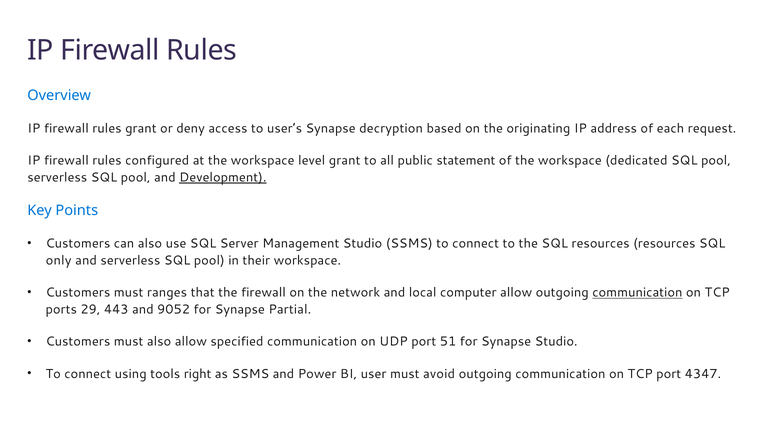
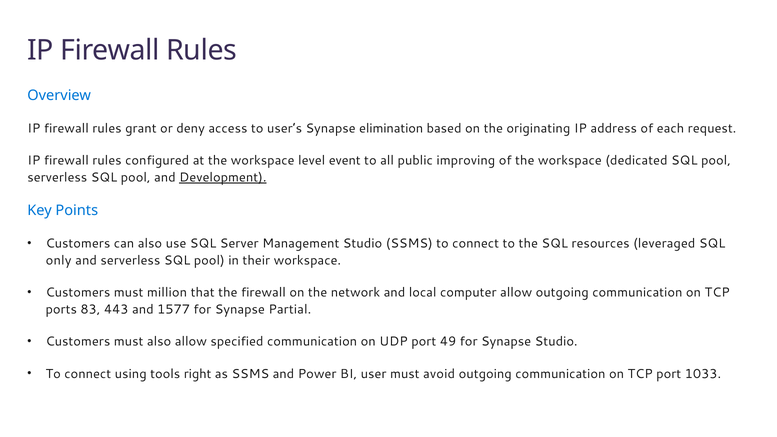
decryption: decryption -> elimination (391, 128)
level grant: grant -> event (345, 160)
statement: statement -> improving (466, 160)
resources resources: resources -> leveraged (664, 244)
ranges: ranges -> million (167, 293)
communication underline: present -> none (637, 293)
29: 29 -> 83 (90, 310)
9052: 9052 -> 1577 (174, 310)
51: 51 -> 49 (448, 342)
4347: 4347 -> 1033 (703, 374)
